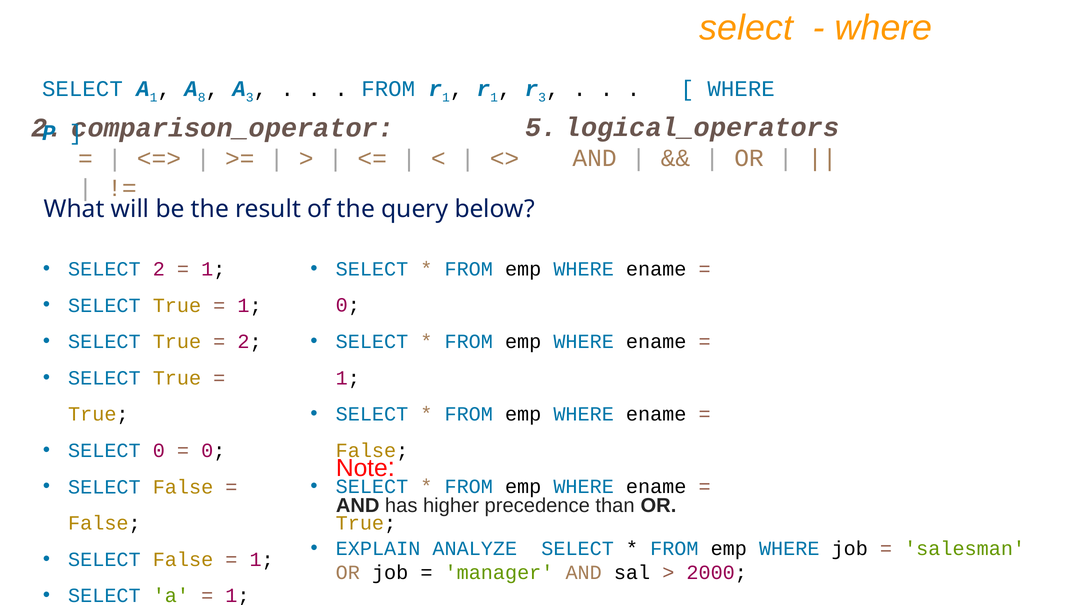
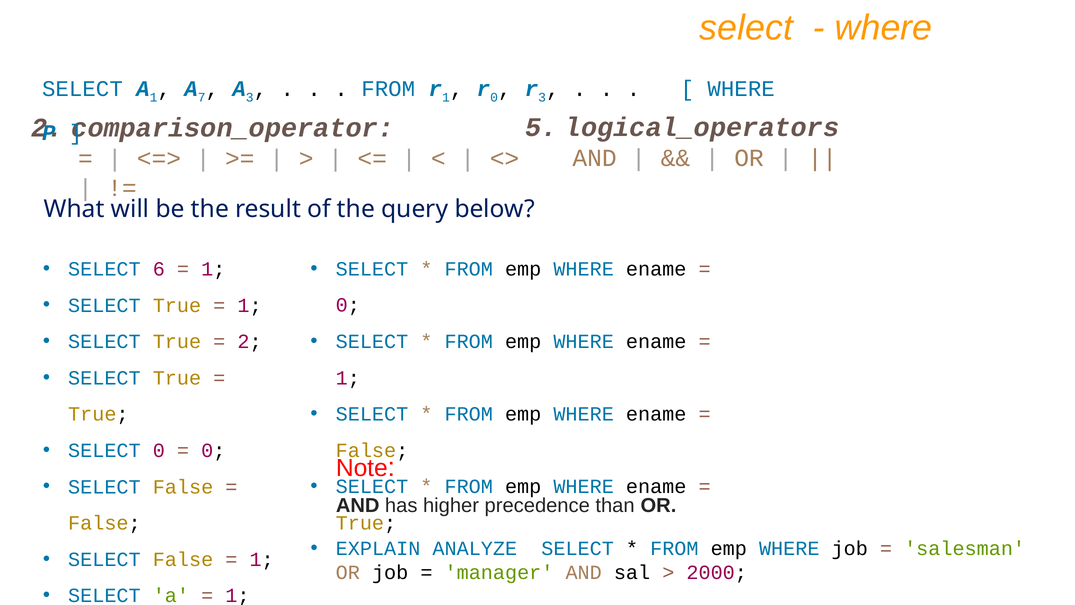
8: 8 -> 7 (202, 97)
1: 1 -> 0 (494, 97)
SELECT 2: 2 -> 6 (159, 269)
